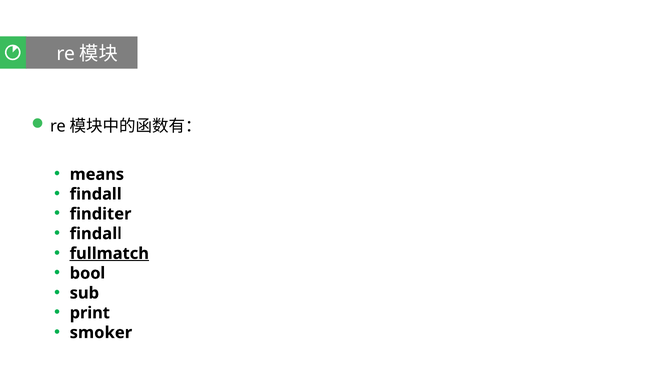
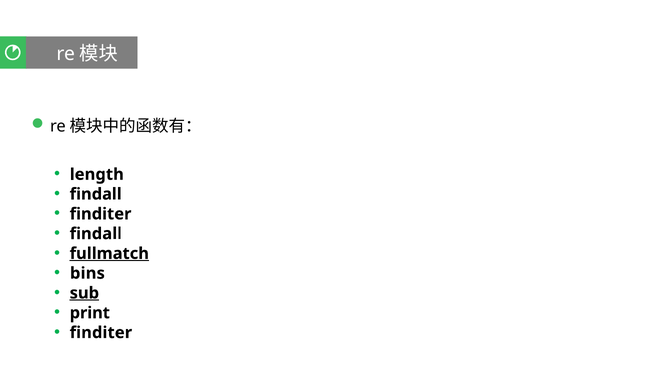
means: means -> length (97, 174)
bool: bool -> bins (87, 273)
sub underline: none -> present (84, 293)
smoker: smoker -> finditer (101, 333)
